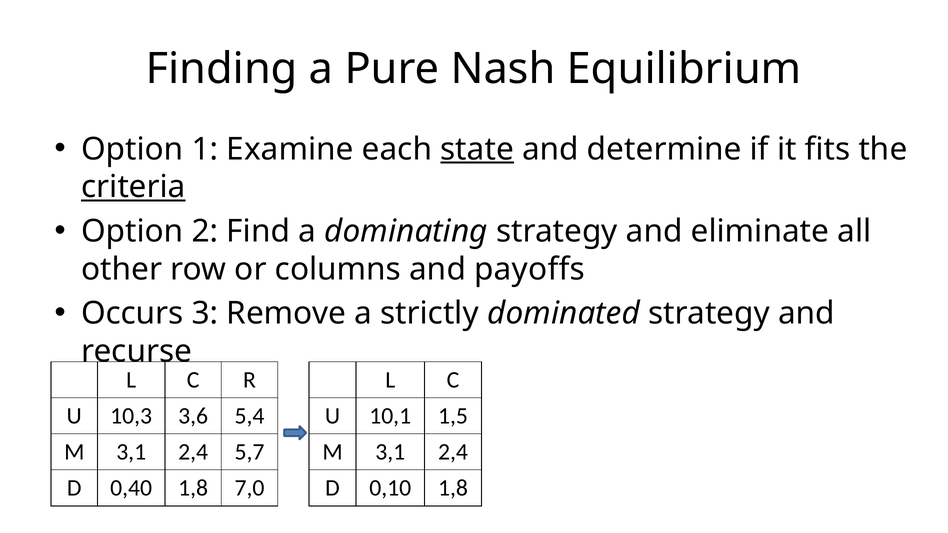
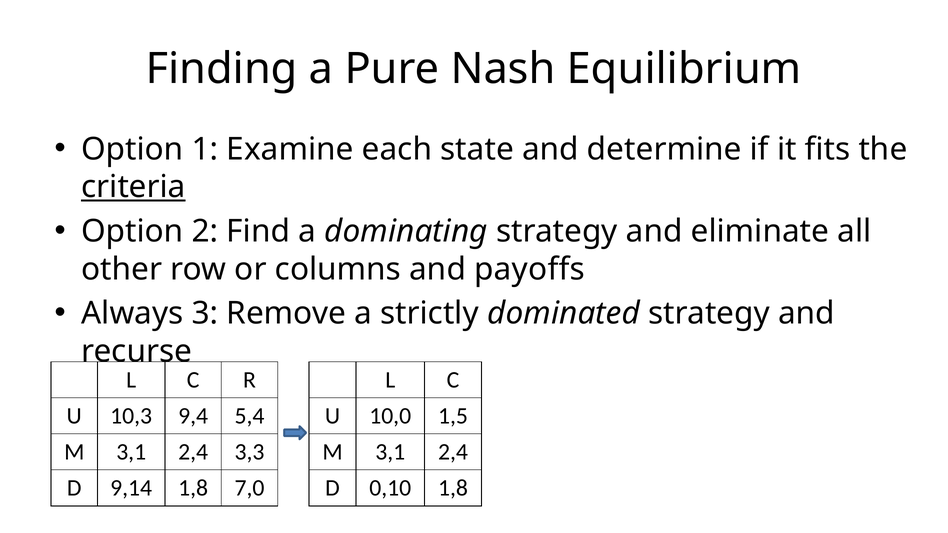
state underline: present -> none (477, 149)
Occurs: Occurs -> Always (132, 314)
3,6: 3,6 -> 9,4 (193, 416)
10,1: 10,1 -> 10,0 (390, 416)
5,7: 5,7 -> 3,3 (250, 452)
0,40: 0,40 -> 9,14 (131, 488)
